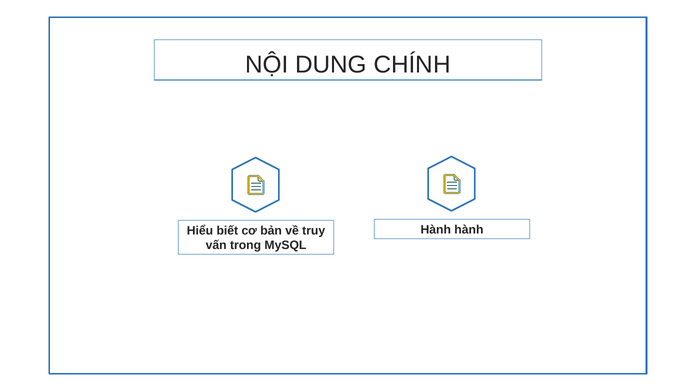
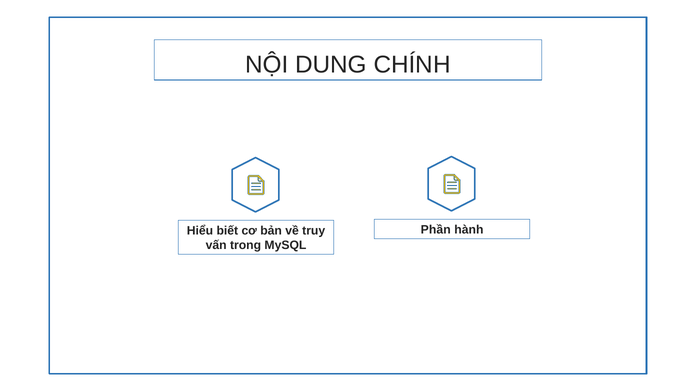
Hành: Hành -> Phần (436, 230)
